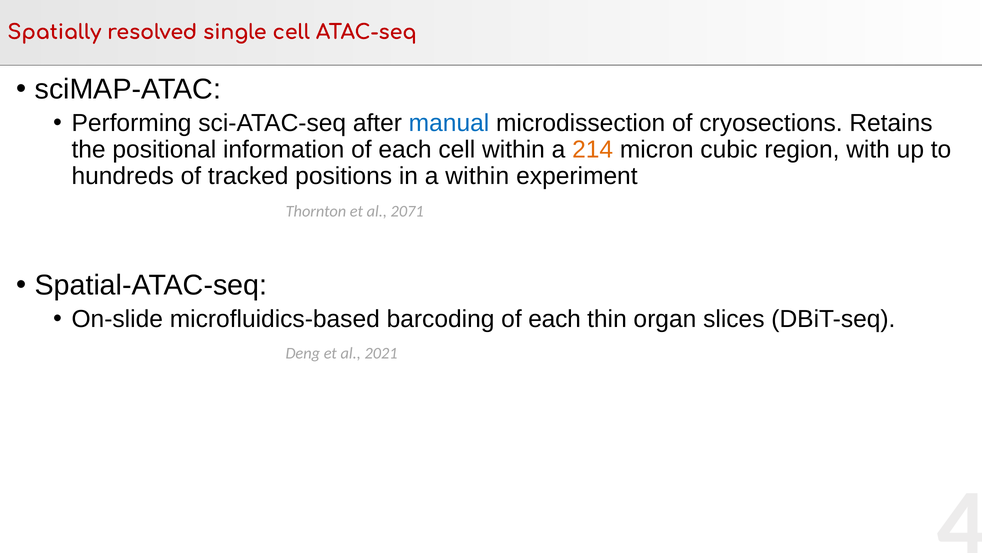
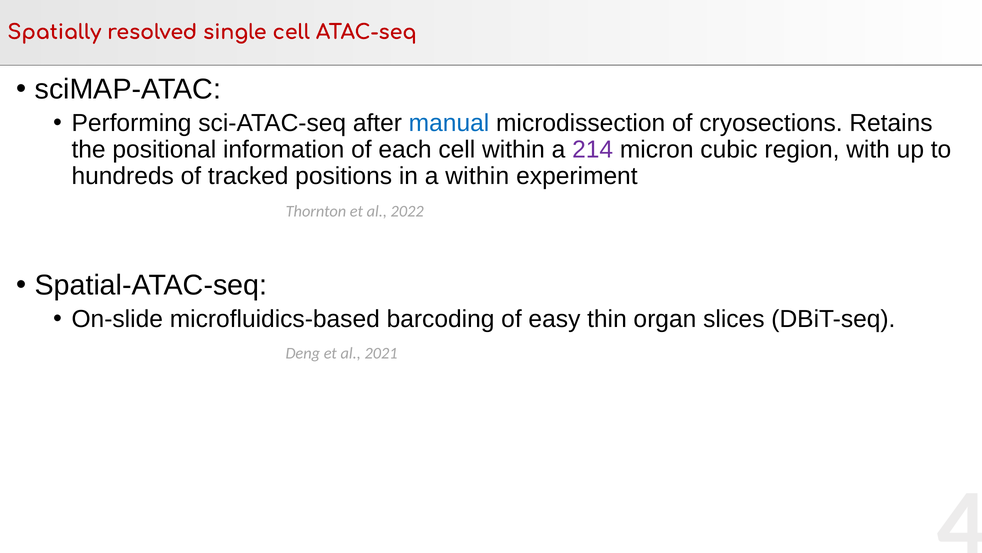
214 colour: orange -> purple (593, 150)
2071: 2071 -> 2022 (407, 211)
barcoding of each: each -> easy (554, 319)
